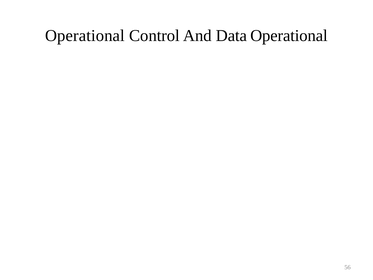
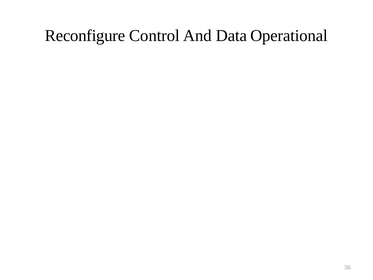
Operational: Operational -> Reconfigure (85, 36)
